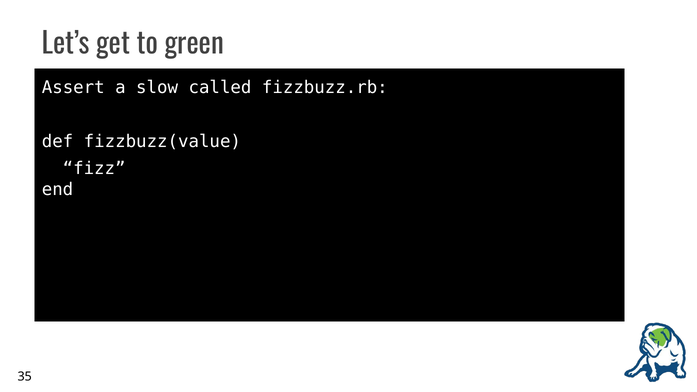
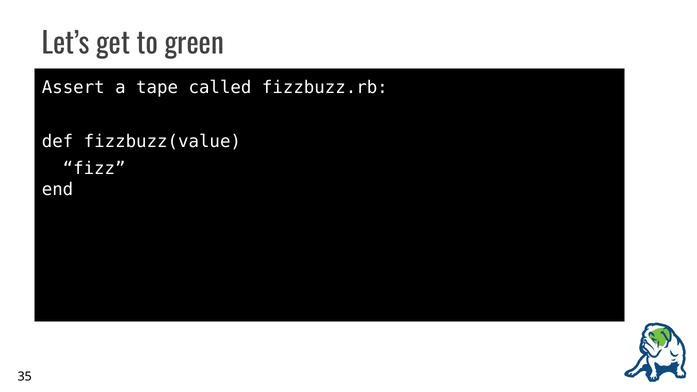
slow: slow -> tape (157, 87)
